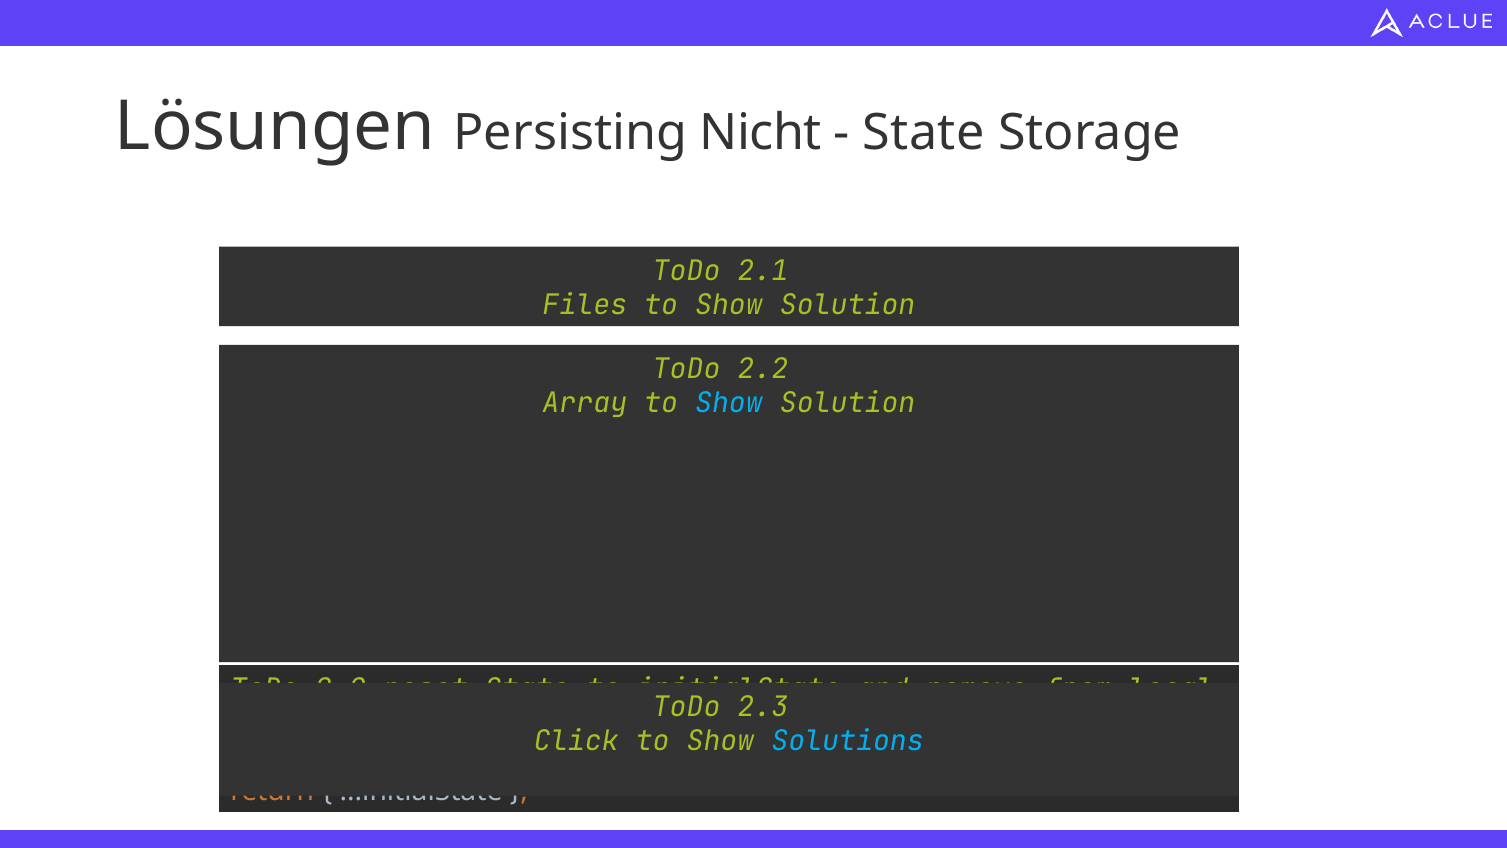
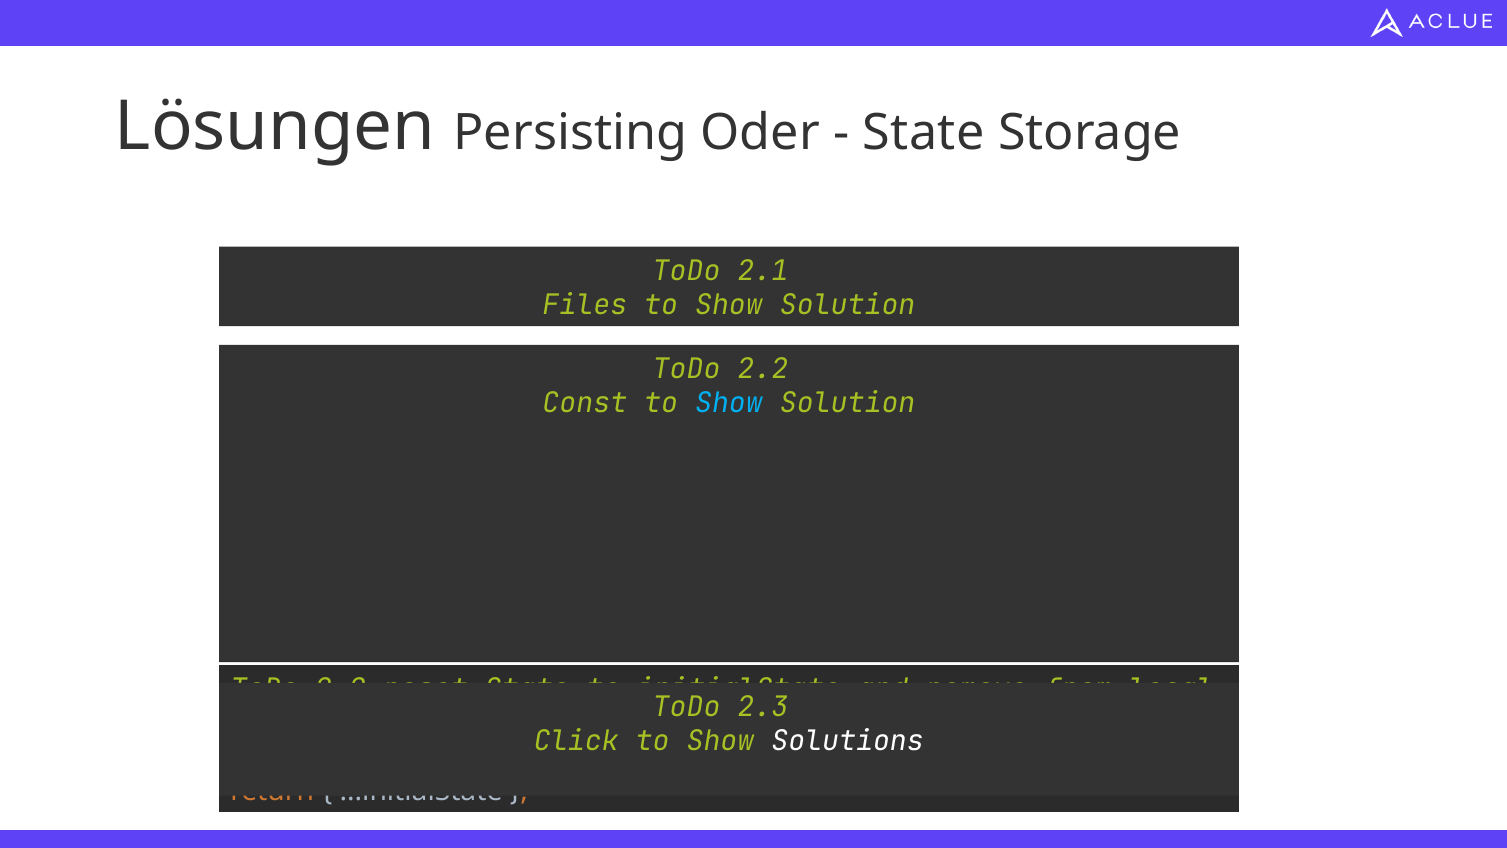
Nicht: Nicht -> Oder (760, 133)
Array: Array -> Const (585, 403)
Solutions colour: light blue -> white (848, 741)
